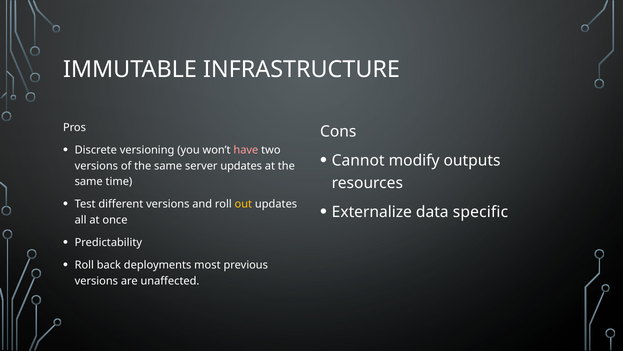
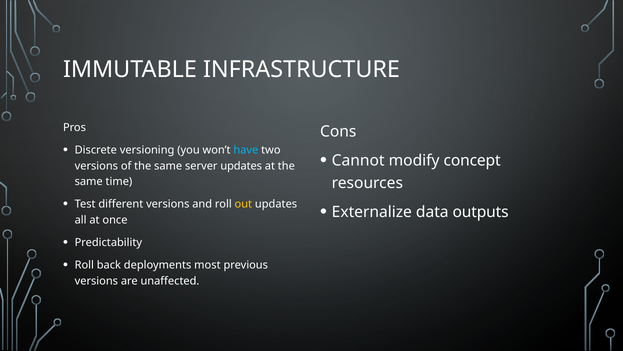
have colour: pink -> light blue (246, 150)
outputs: outputs -> concept (472, 160)
specific: specific -> outputs (481, 212)
